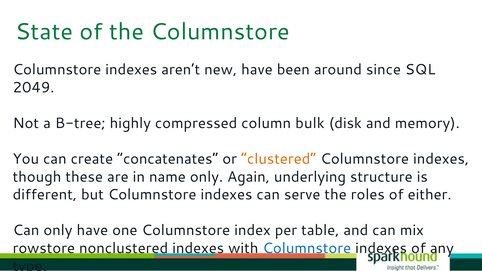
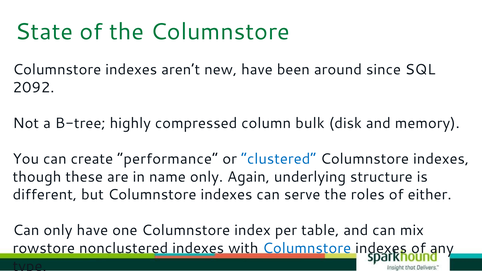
2049: 2049 -> 2092 (34, 88)
concatenates: concatenates -> performance (168, 159)
clustered colour: orange -> blue (279, 159)
